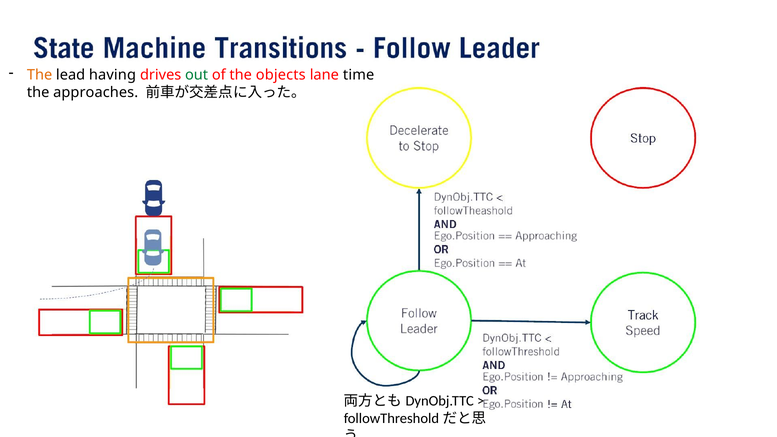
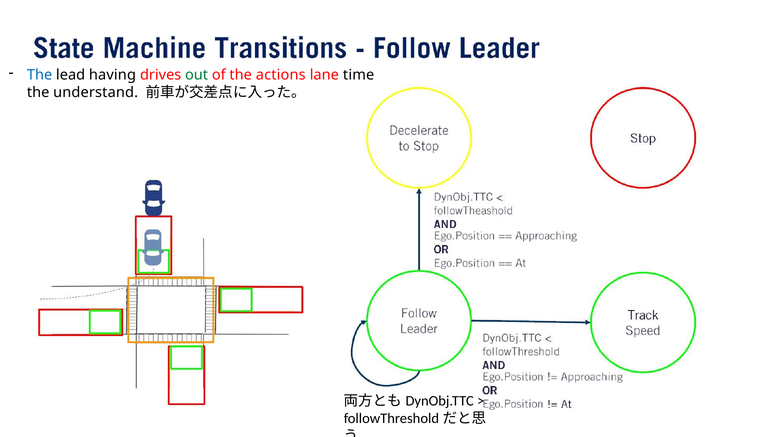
The colour: orange -> blue (40, 75)
objects: objects -> actions (281, 75)
approaches: approaches -> understand (96, 93)
